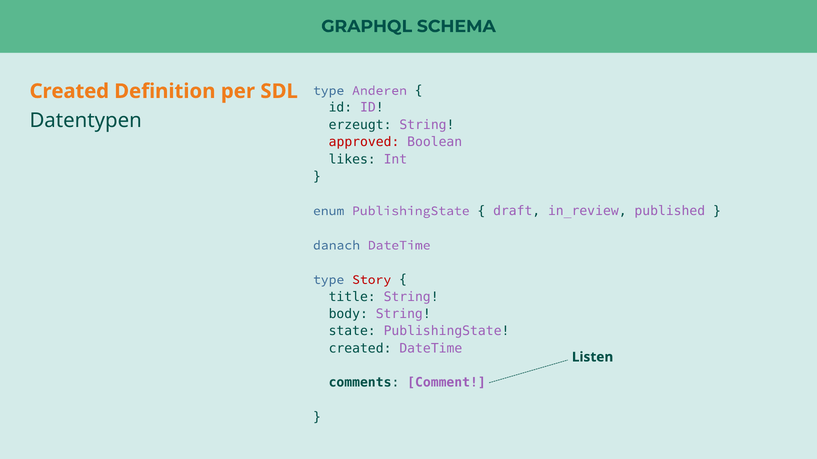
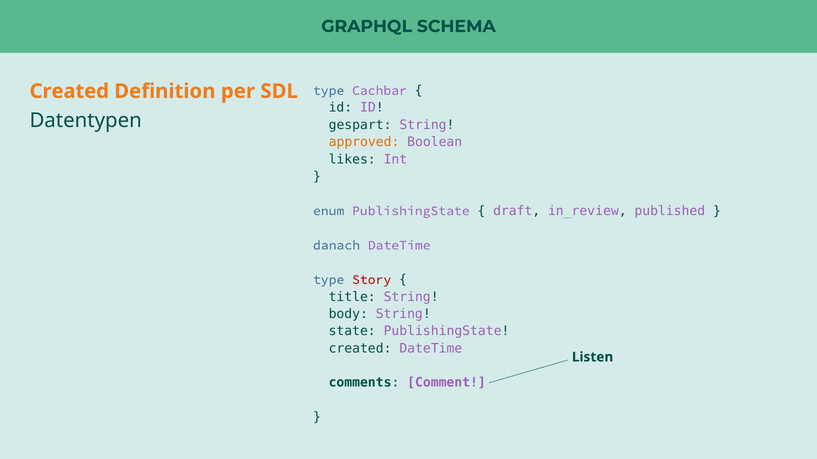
Anderen: Anderen -> Cachbar (379, 91)
erzeugt: erzeugt -> gespart (360, 125)
approved colour: red -> orange (364, 142)
